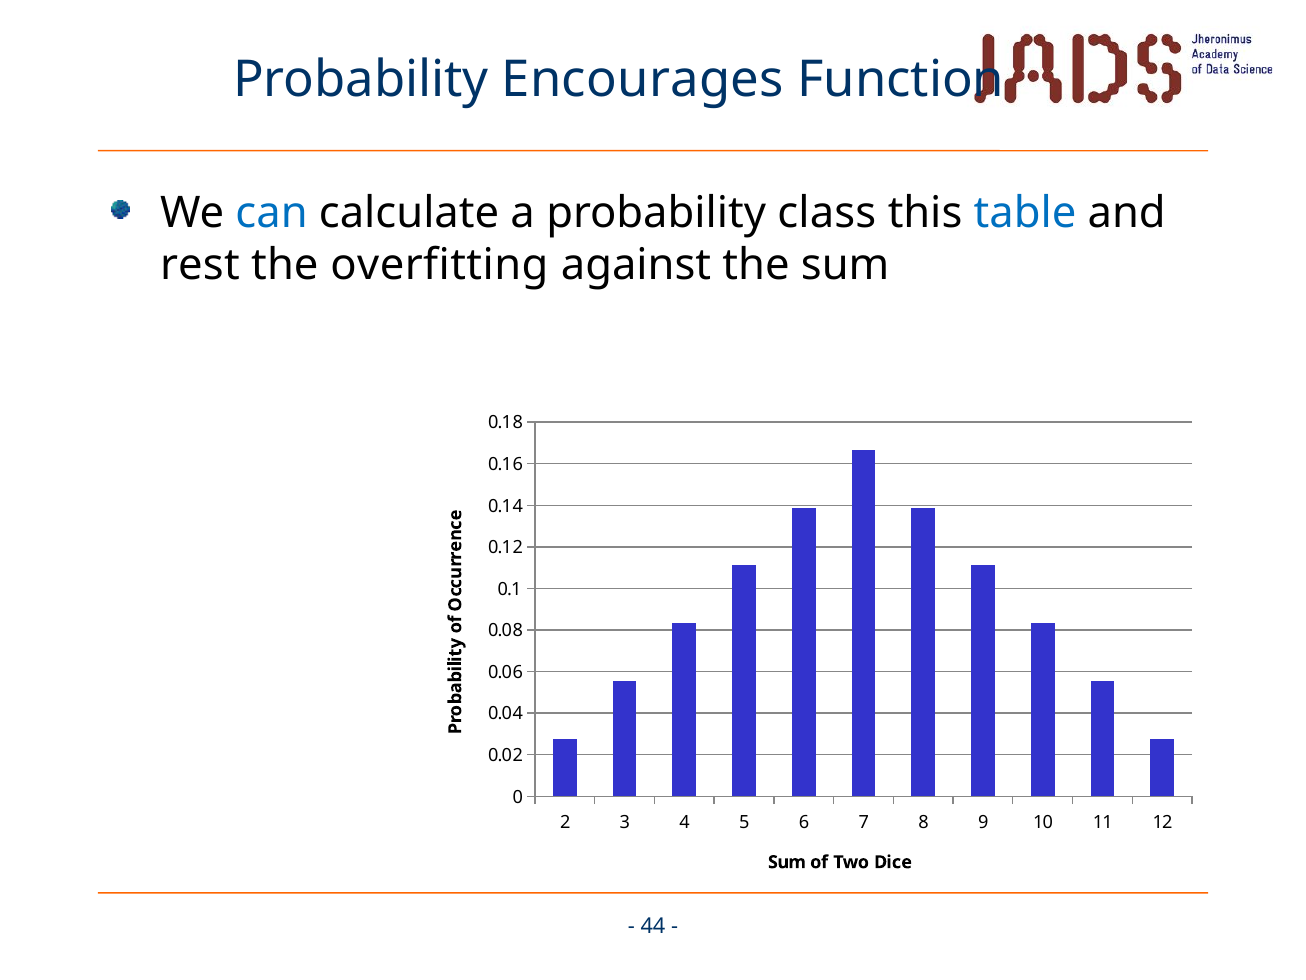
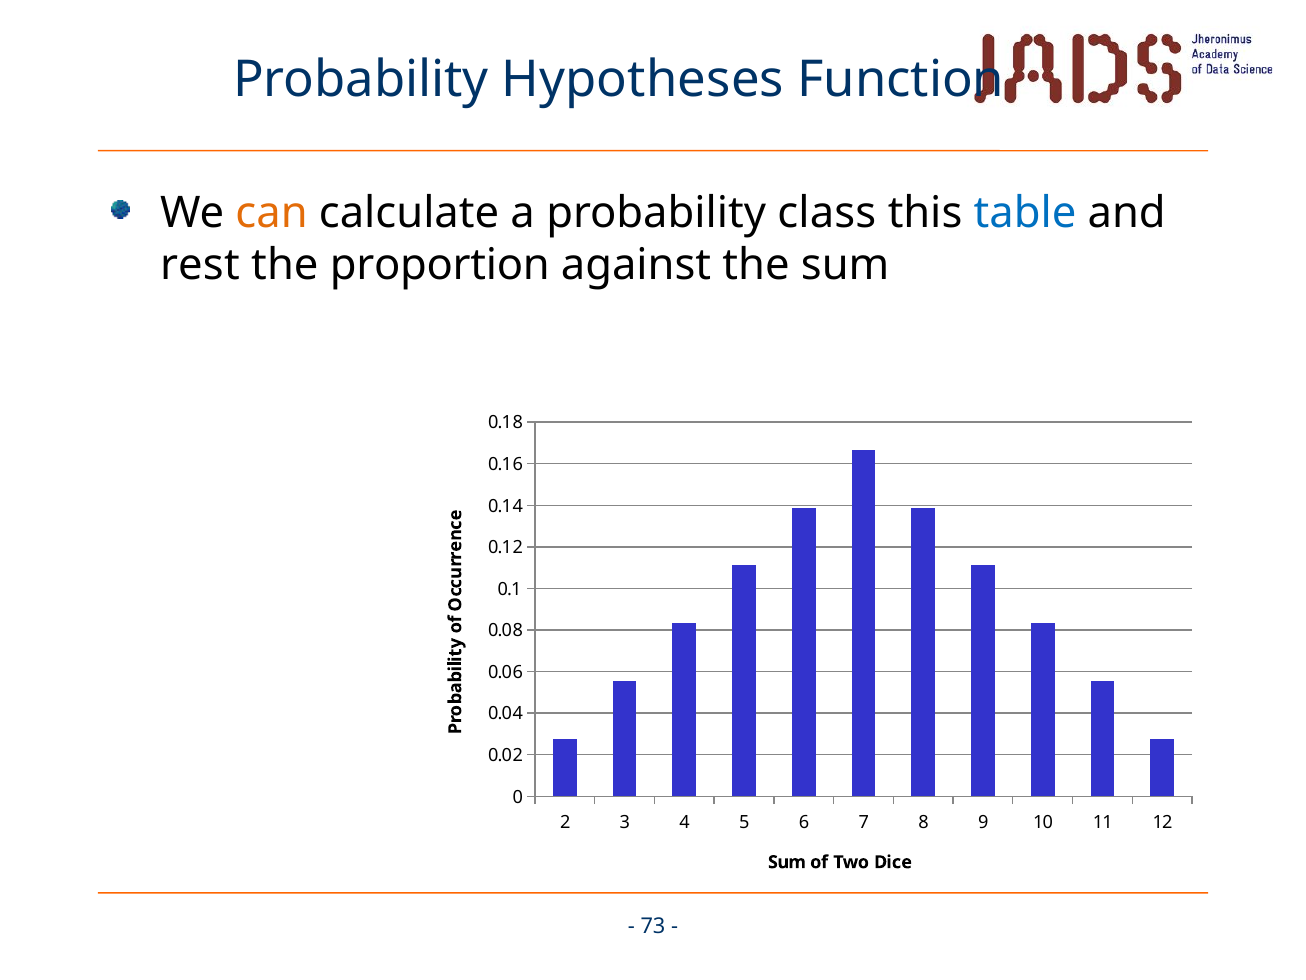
Encourages: Encourages -> Hypotheses (643, 80)
can colour: blue -> orange (272, 213)
overfitting: overfitting -> proportion (440, 265)
44: 44 -> 73 (653, 926)
